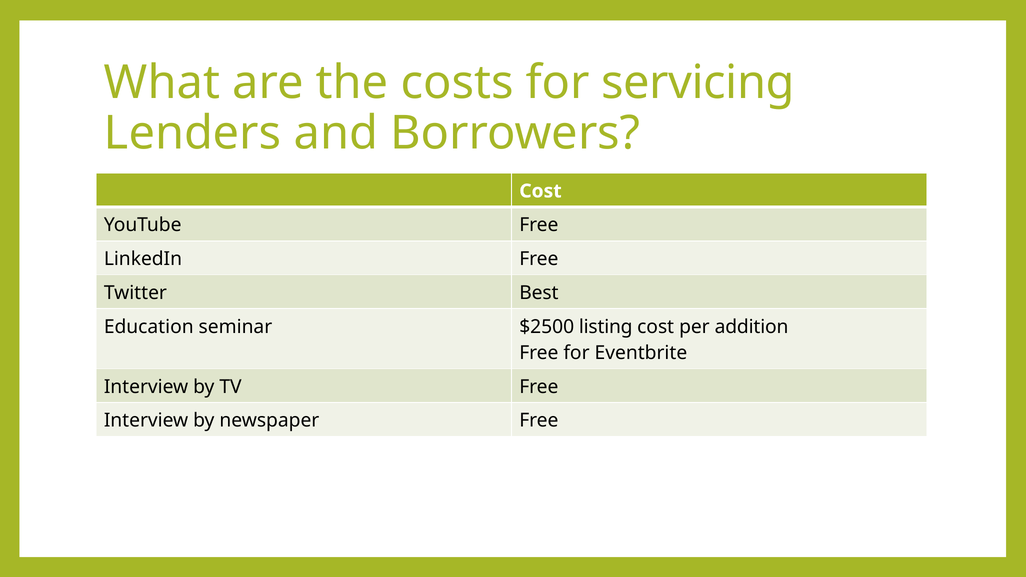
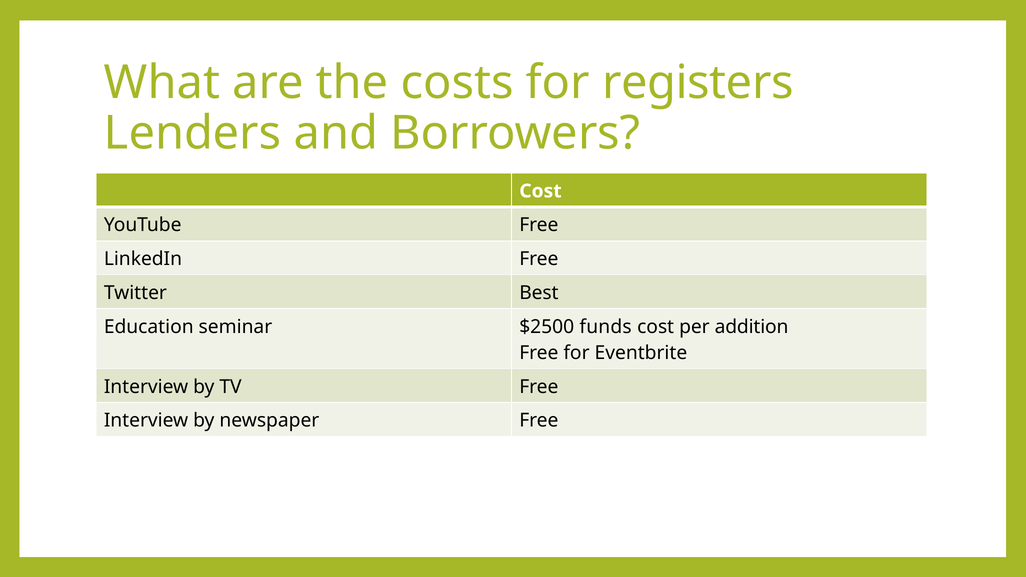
servicing: servicing -> registers (698, 83)
listing: listing -> funds (606, 327)
